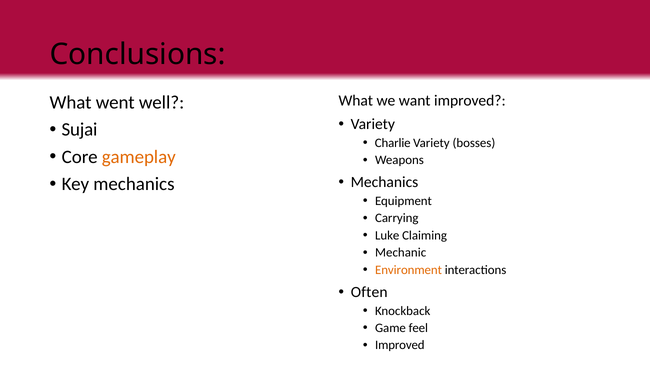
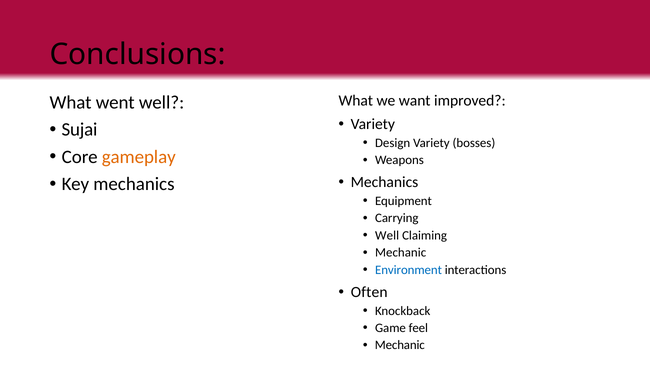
Charlie: Charlie -> Design (393, 143)
Luke: Luke -> Well (387, 236)
Environment colour: orange -> blue (409, 270)
Improved: Improved -> Mechanic (400, 346)
